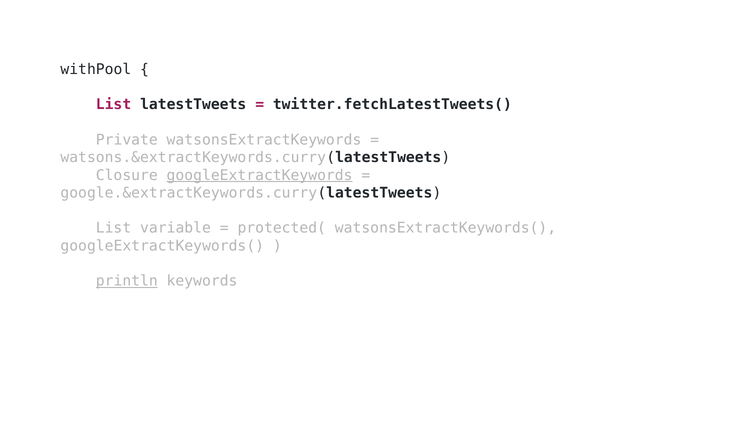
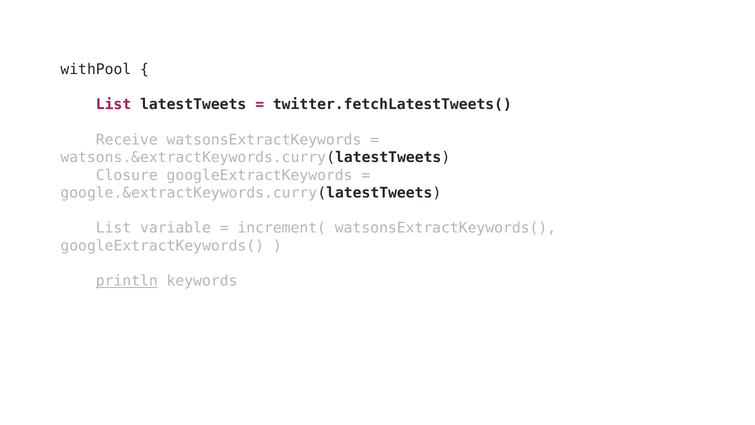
Private: Private -> Receive (127, 140)
googleExtractKeywords underline: present -> none (260, 175)
protected(: protected( -> increment( (282, 228)
